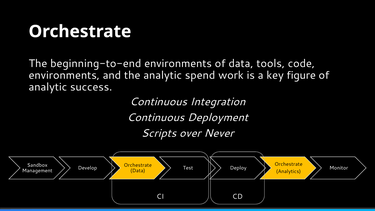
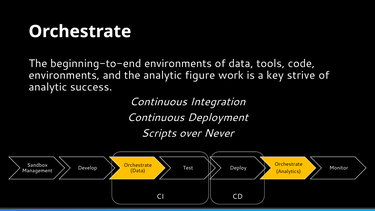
spend: spend -> figure (200, 75)
figure: figure -> strive (301, 75)
